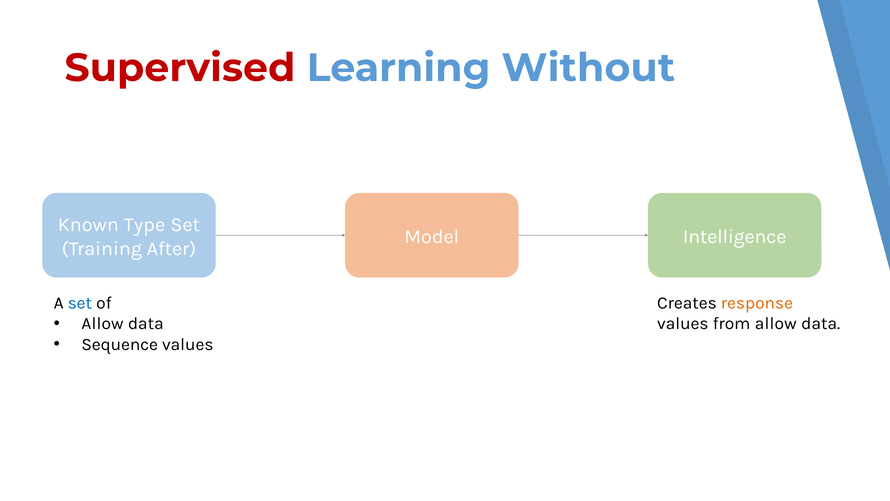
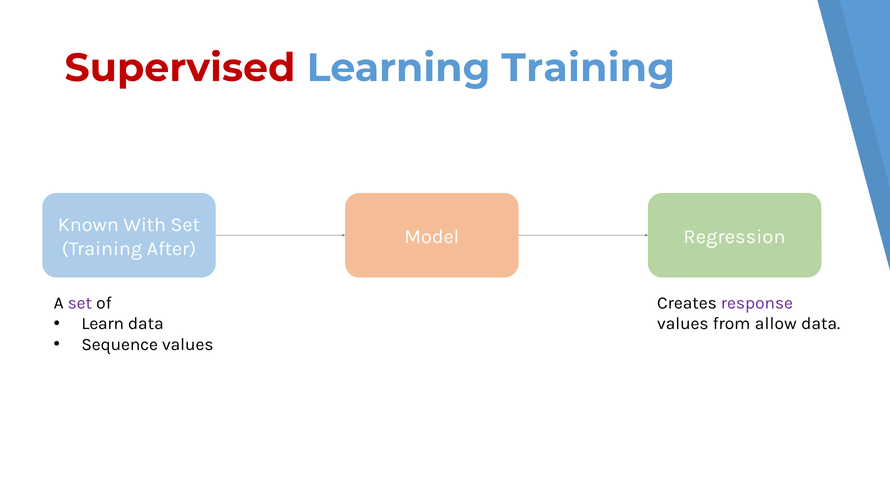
Learning Without: Without -> Training (588, 68)
Type: Type -> With (145, 225)
Intelligence: Intelligence -> Regression (734, 236)
response colour: orange -> purple (757, 303)
set colour: blue -> purple (80, 303)
Allow: Allow -> Learn (103, 324)
